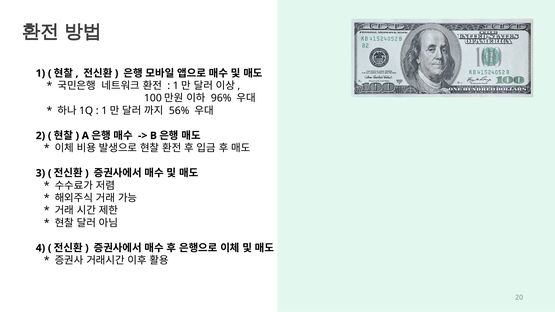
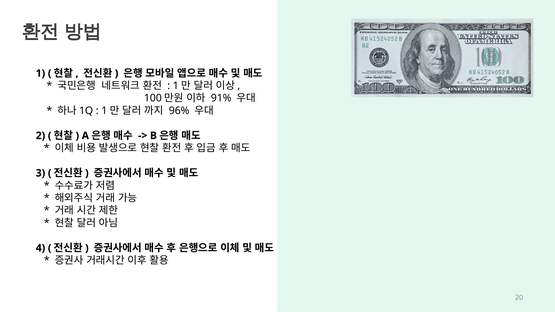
96%: 96% -> 91% (221, 98)
56%: 56% -> 96% (179, 111)
